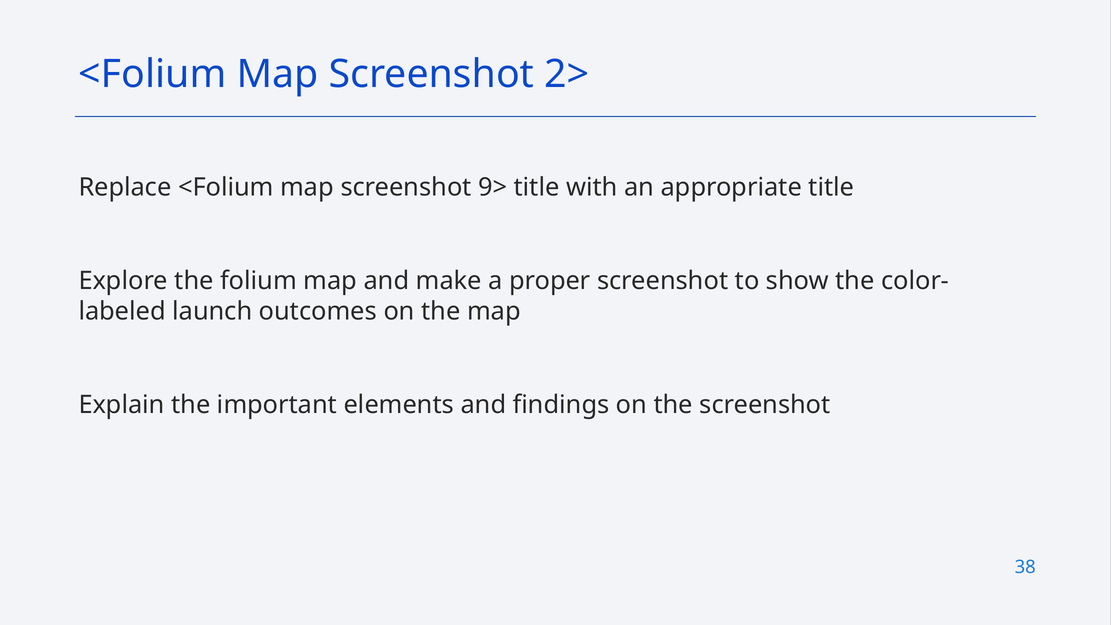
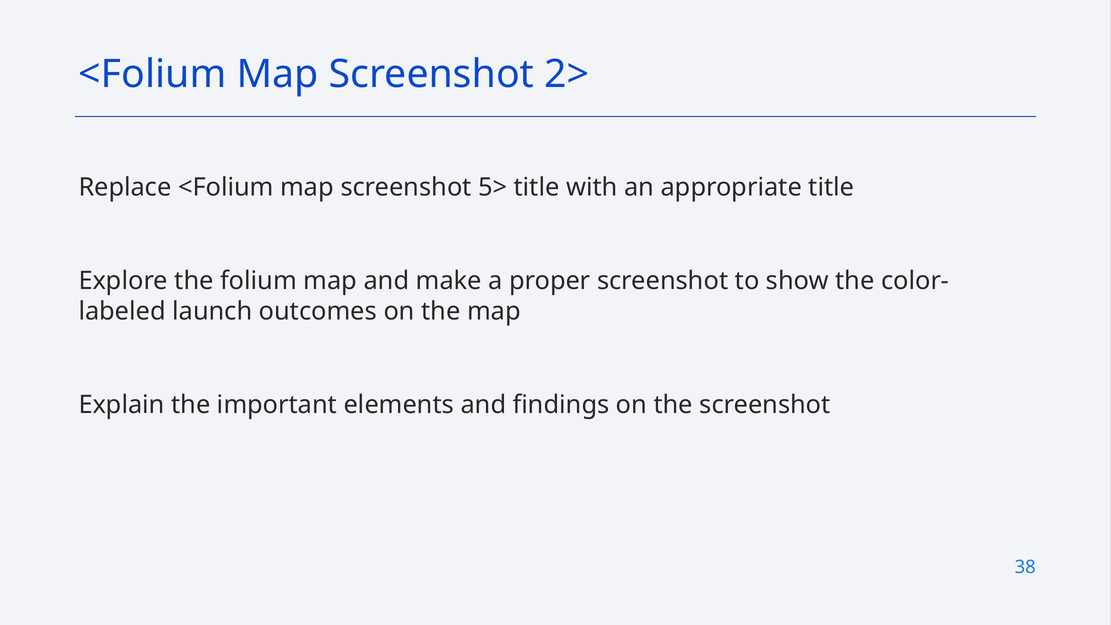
9>: 9> -> 5> (493, 188)
